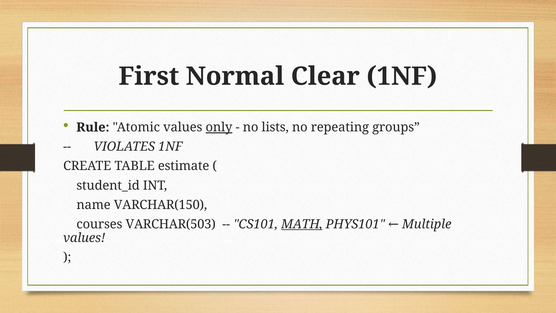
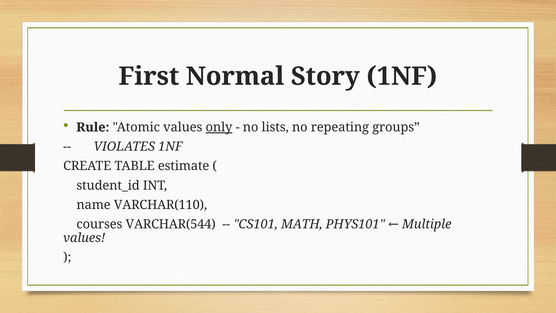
Clear: Clear -> Story (325, 76)
VARCHAR(150: VARCHAR(150 -> VARCHAR(110 (161, 205)
VARCHAR(503: VARCHAR(503 -> VARCHAR(544 (171, 224)
MATH underline: present -> none (302, 224)
